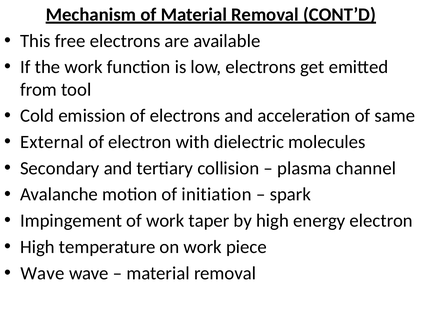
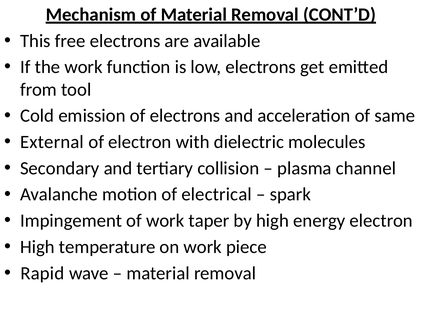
initiation: initiation -> electrical (217, 195)
Wave: Wave -> Rapid (42, 274)
